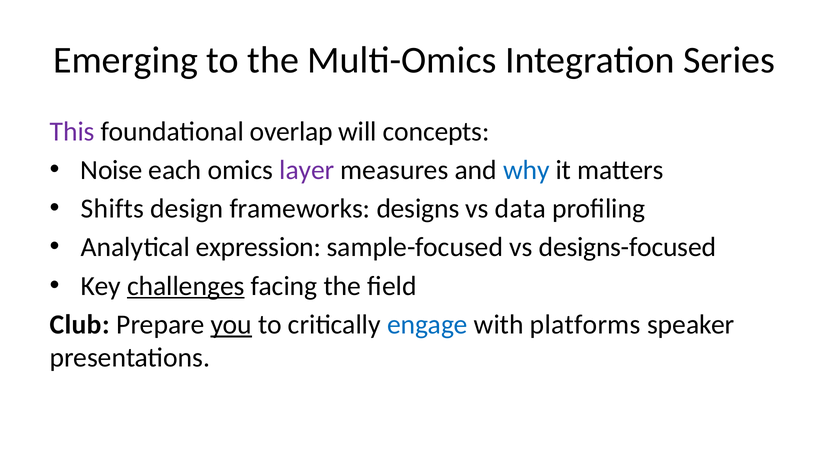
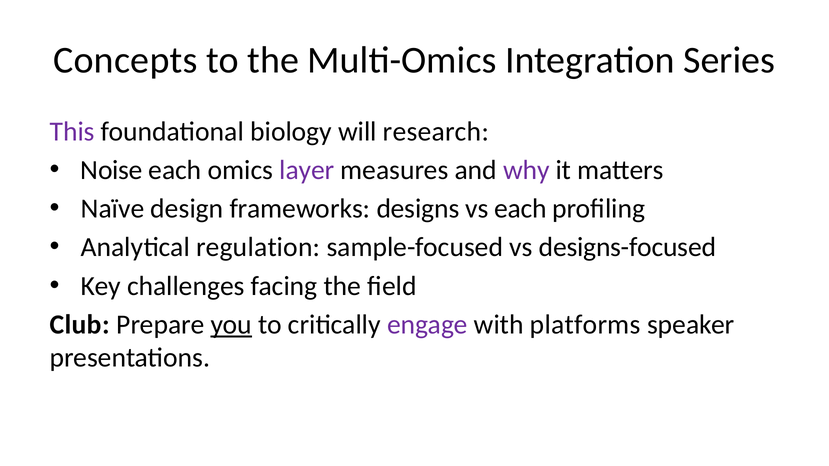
Emerging: Emerging -> Concepts (125, 60)
overlap: overlap -> biology (291, 131)
concepts: concepts -> research (436, 131)
why colour: blue -> purple (526, 170)
Shifts: Shifts -> Naïve (113, 209)
vs data: data -> each (521, 209)
expression: expression -> regulation (258, 248)
challenges underline: present -> none (186, 286)
engage colour: blue -> purple (427, 325)
